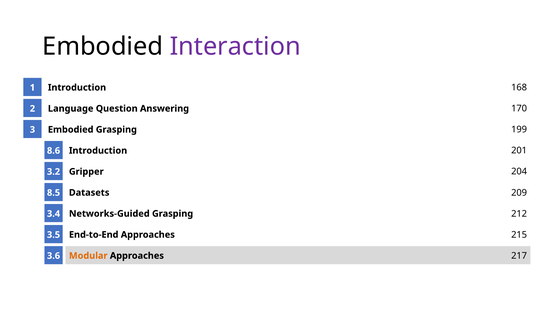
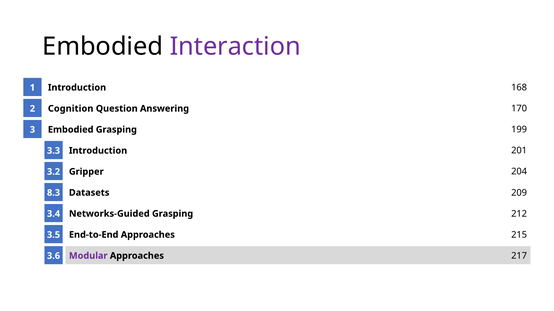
Language: Language -> Cognition (71, 109)
8.6: 8.6 -> 3.3 (54, 151)
8.5: 8.5 -> 8.3 (54, 193)
Modular colour: orange -> purple (88, 256)
